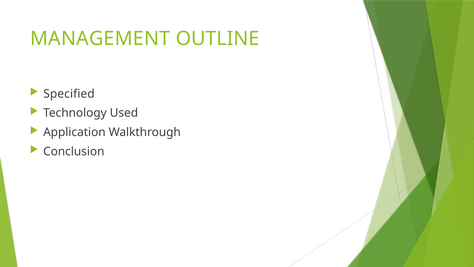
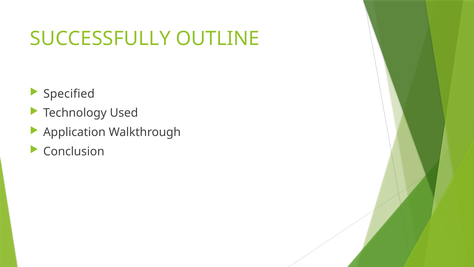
MANAGEMENT: MANAGEMENT -> SUCCESSFULLY (100, 39)
